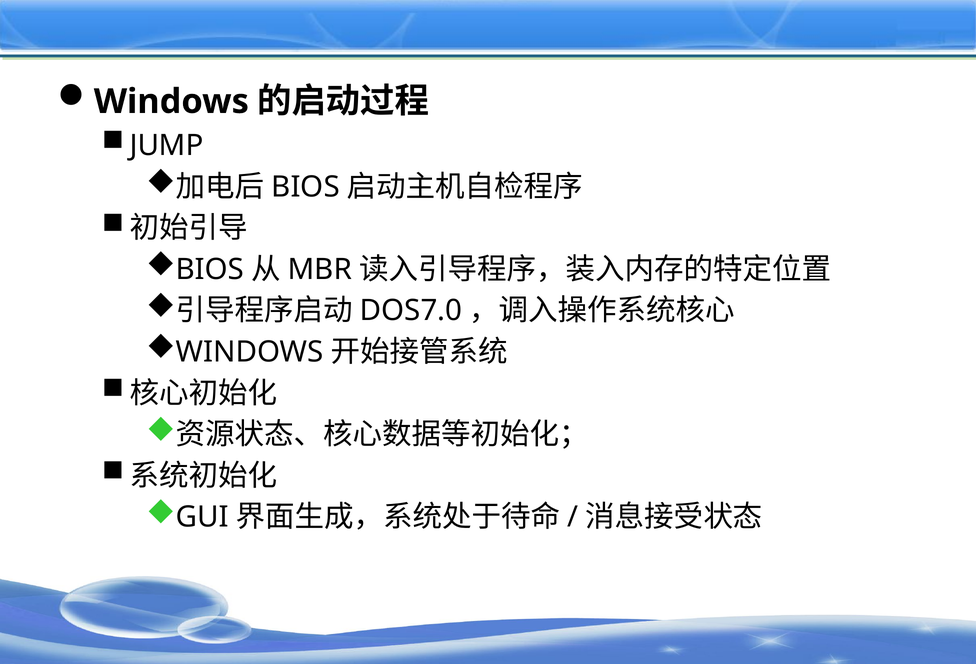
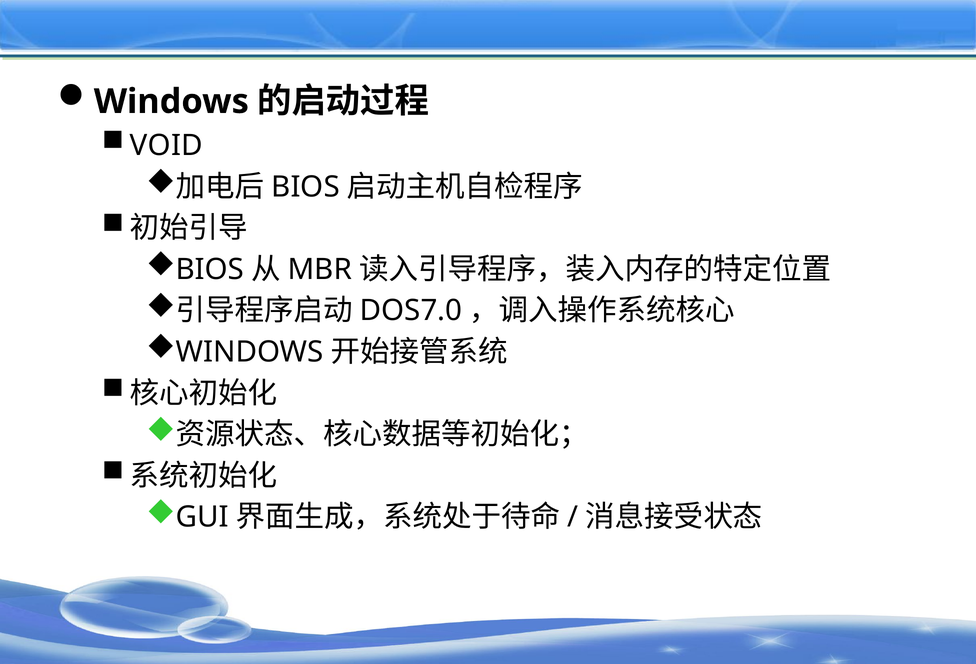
JUMP: JUMP -> VOID (166, 146)
